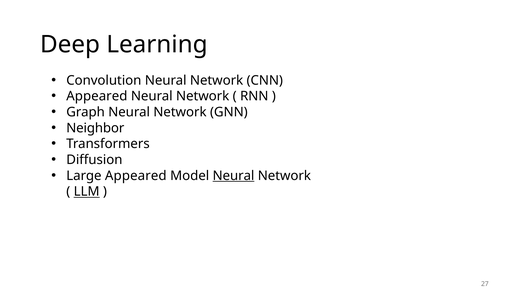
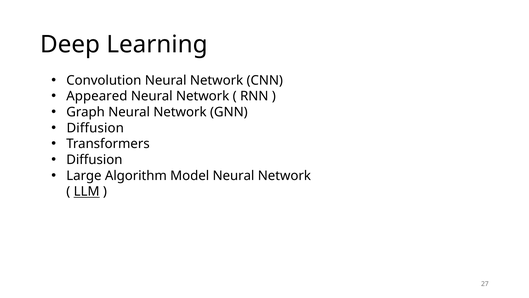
Neighbor: Neighbor -> Diffusion (95, 128)
Large Appeared: Appeared -> Algorithm (136, 175)
Neural underline: present -> none (234, 175)
